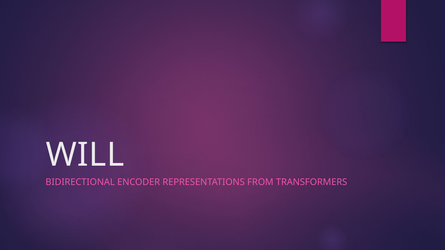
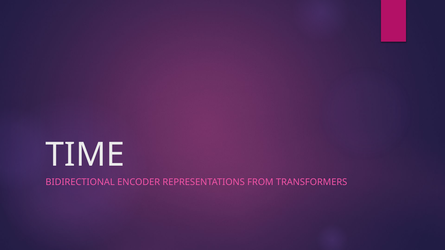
WILL: WILL -> TIME (85, 155)
